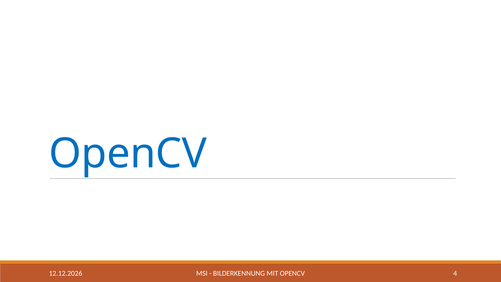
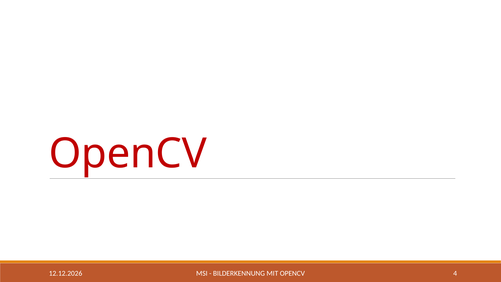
OpenCV colour: blue -> red (128, 154)
